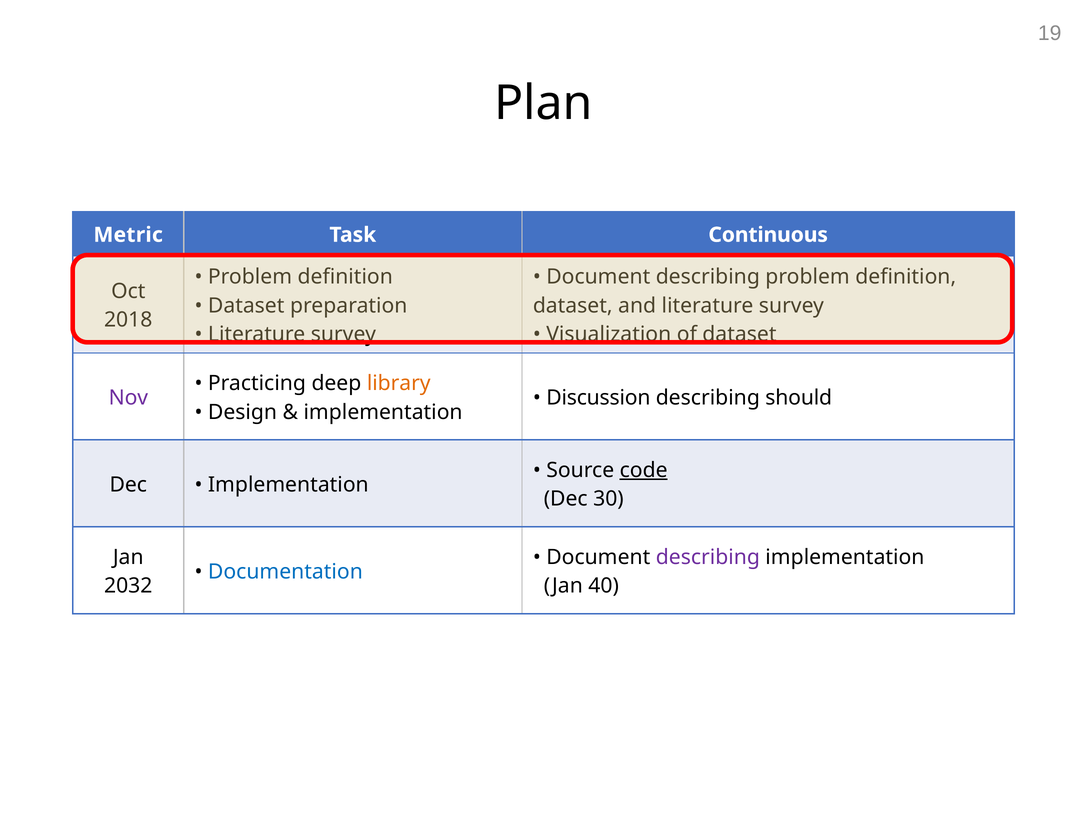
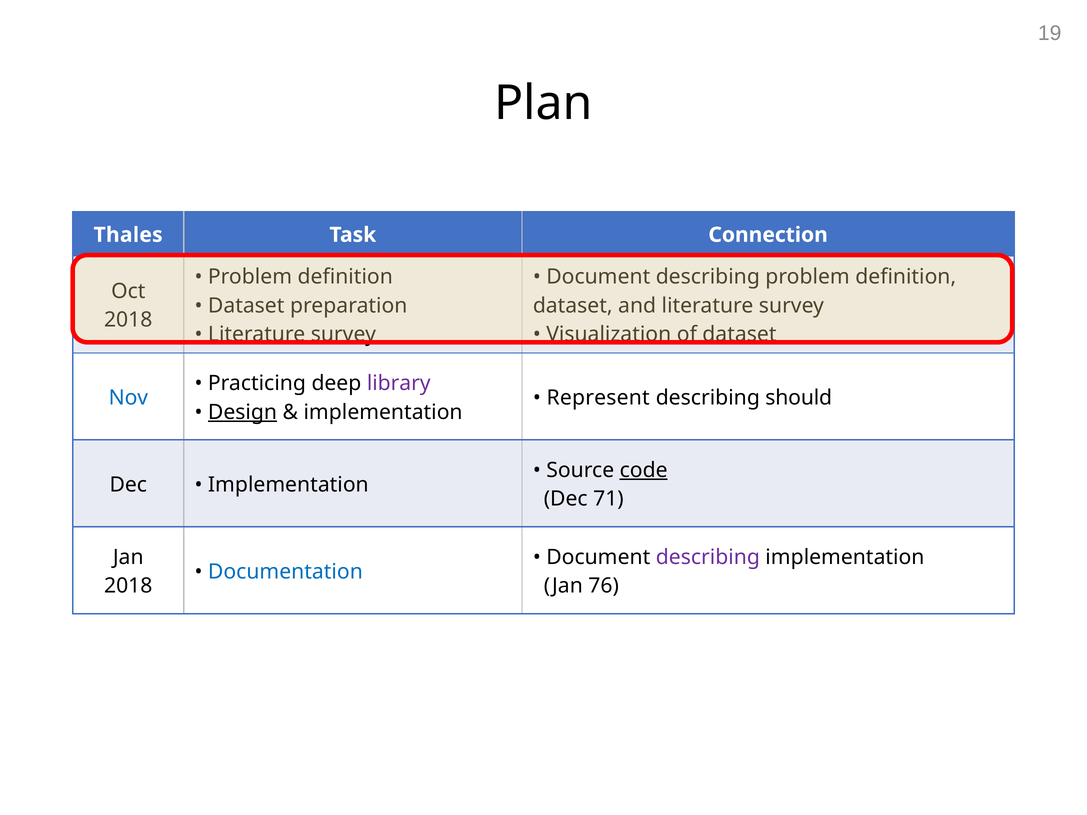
Metric: Metric -> Thales (128, 235)
Continuous: Continuous -> Connection (768, 235)
library colour: orange -> purple (399, 383)
Nov colour: purple -> blue (128, 398)
Discussion: Discussion -> Represent (598, 398)
Design underline: none -> present (242, 412)
30: 30 -> 71 (608, 499)
2032: 2032 -> 2018 (128, 586)
40: 40 -> 76 (604, 586)
